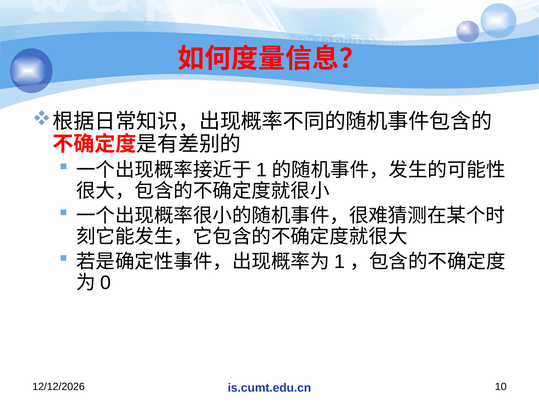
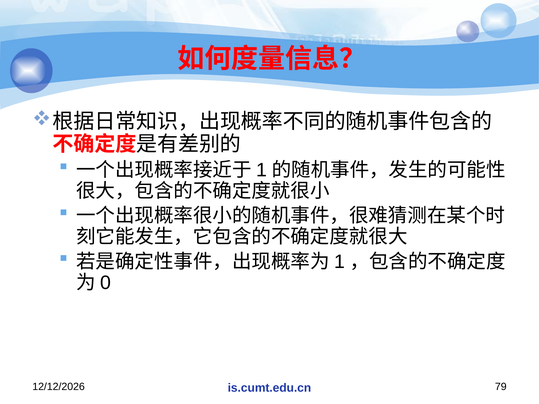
10: 10 -> 79 (501, 387)
